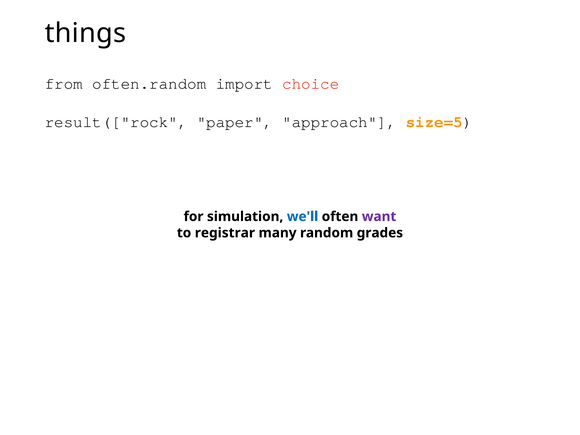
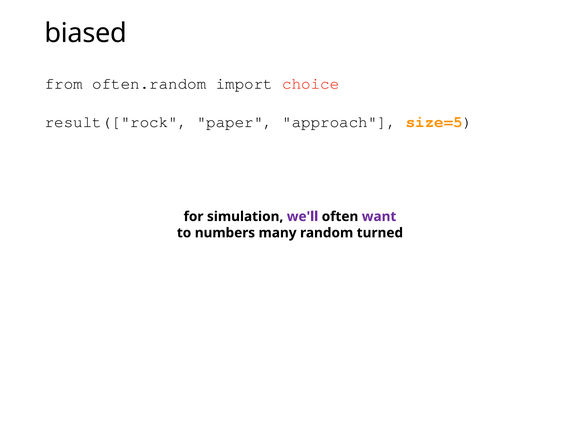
things: things -> biased (86, 33)
we'll colour: blue -> purple (303, 217)
registrar: registrar -> numbers (225, 233)
grades: grades -> turned (380, 233)
